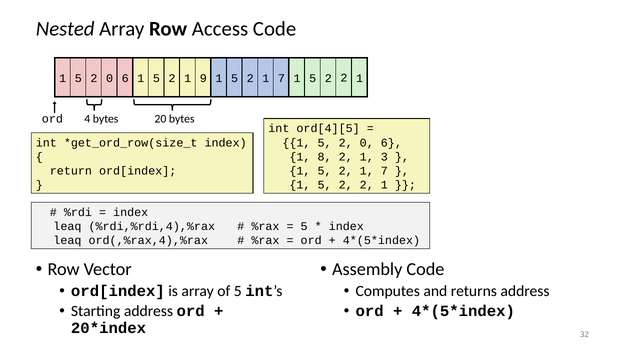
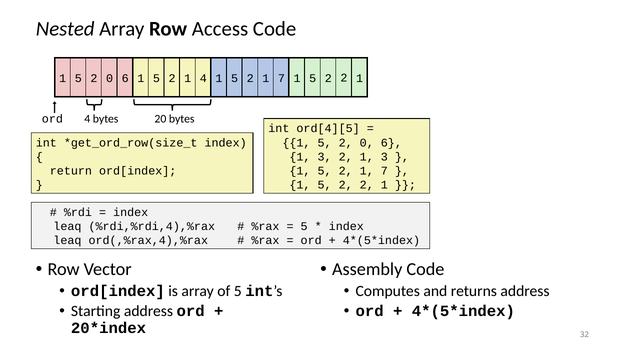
5 2 1 9: 9 -> 4 (203, 78)
8: 8 -> 3 (325, 157)
